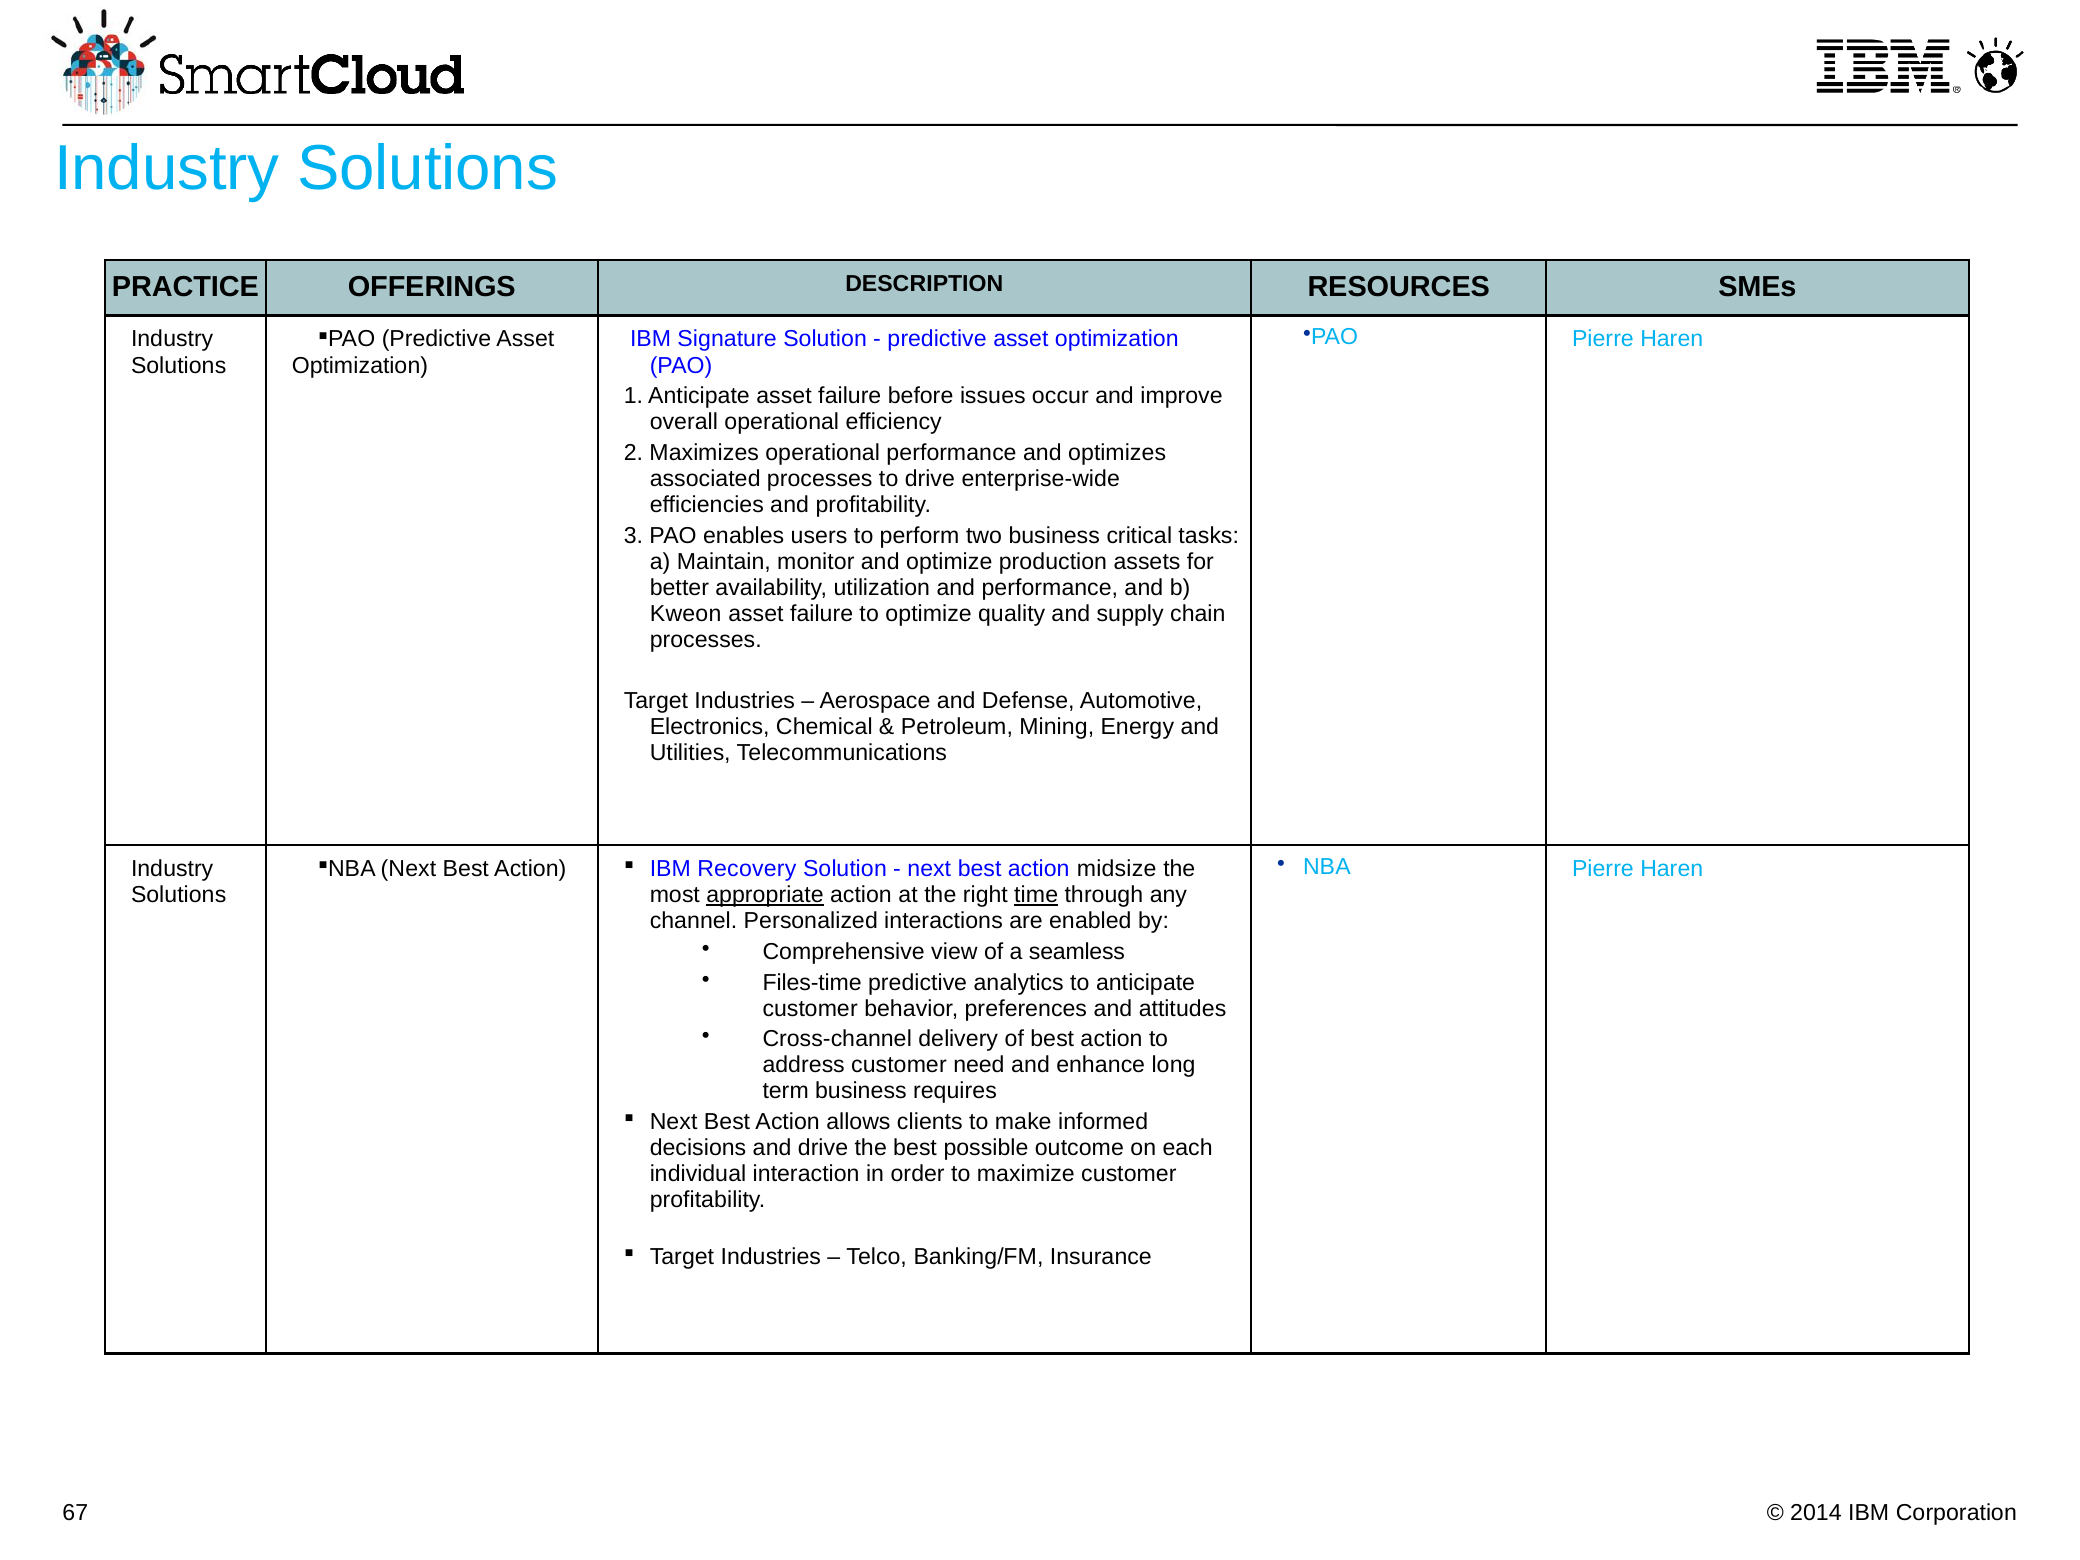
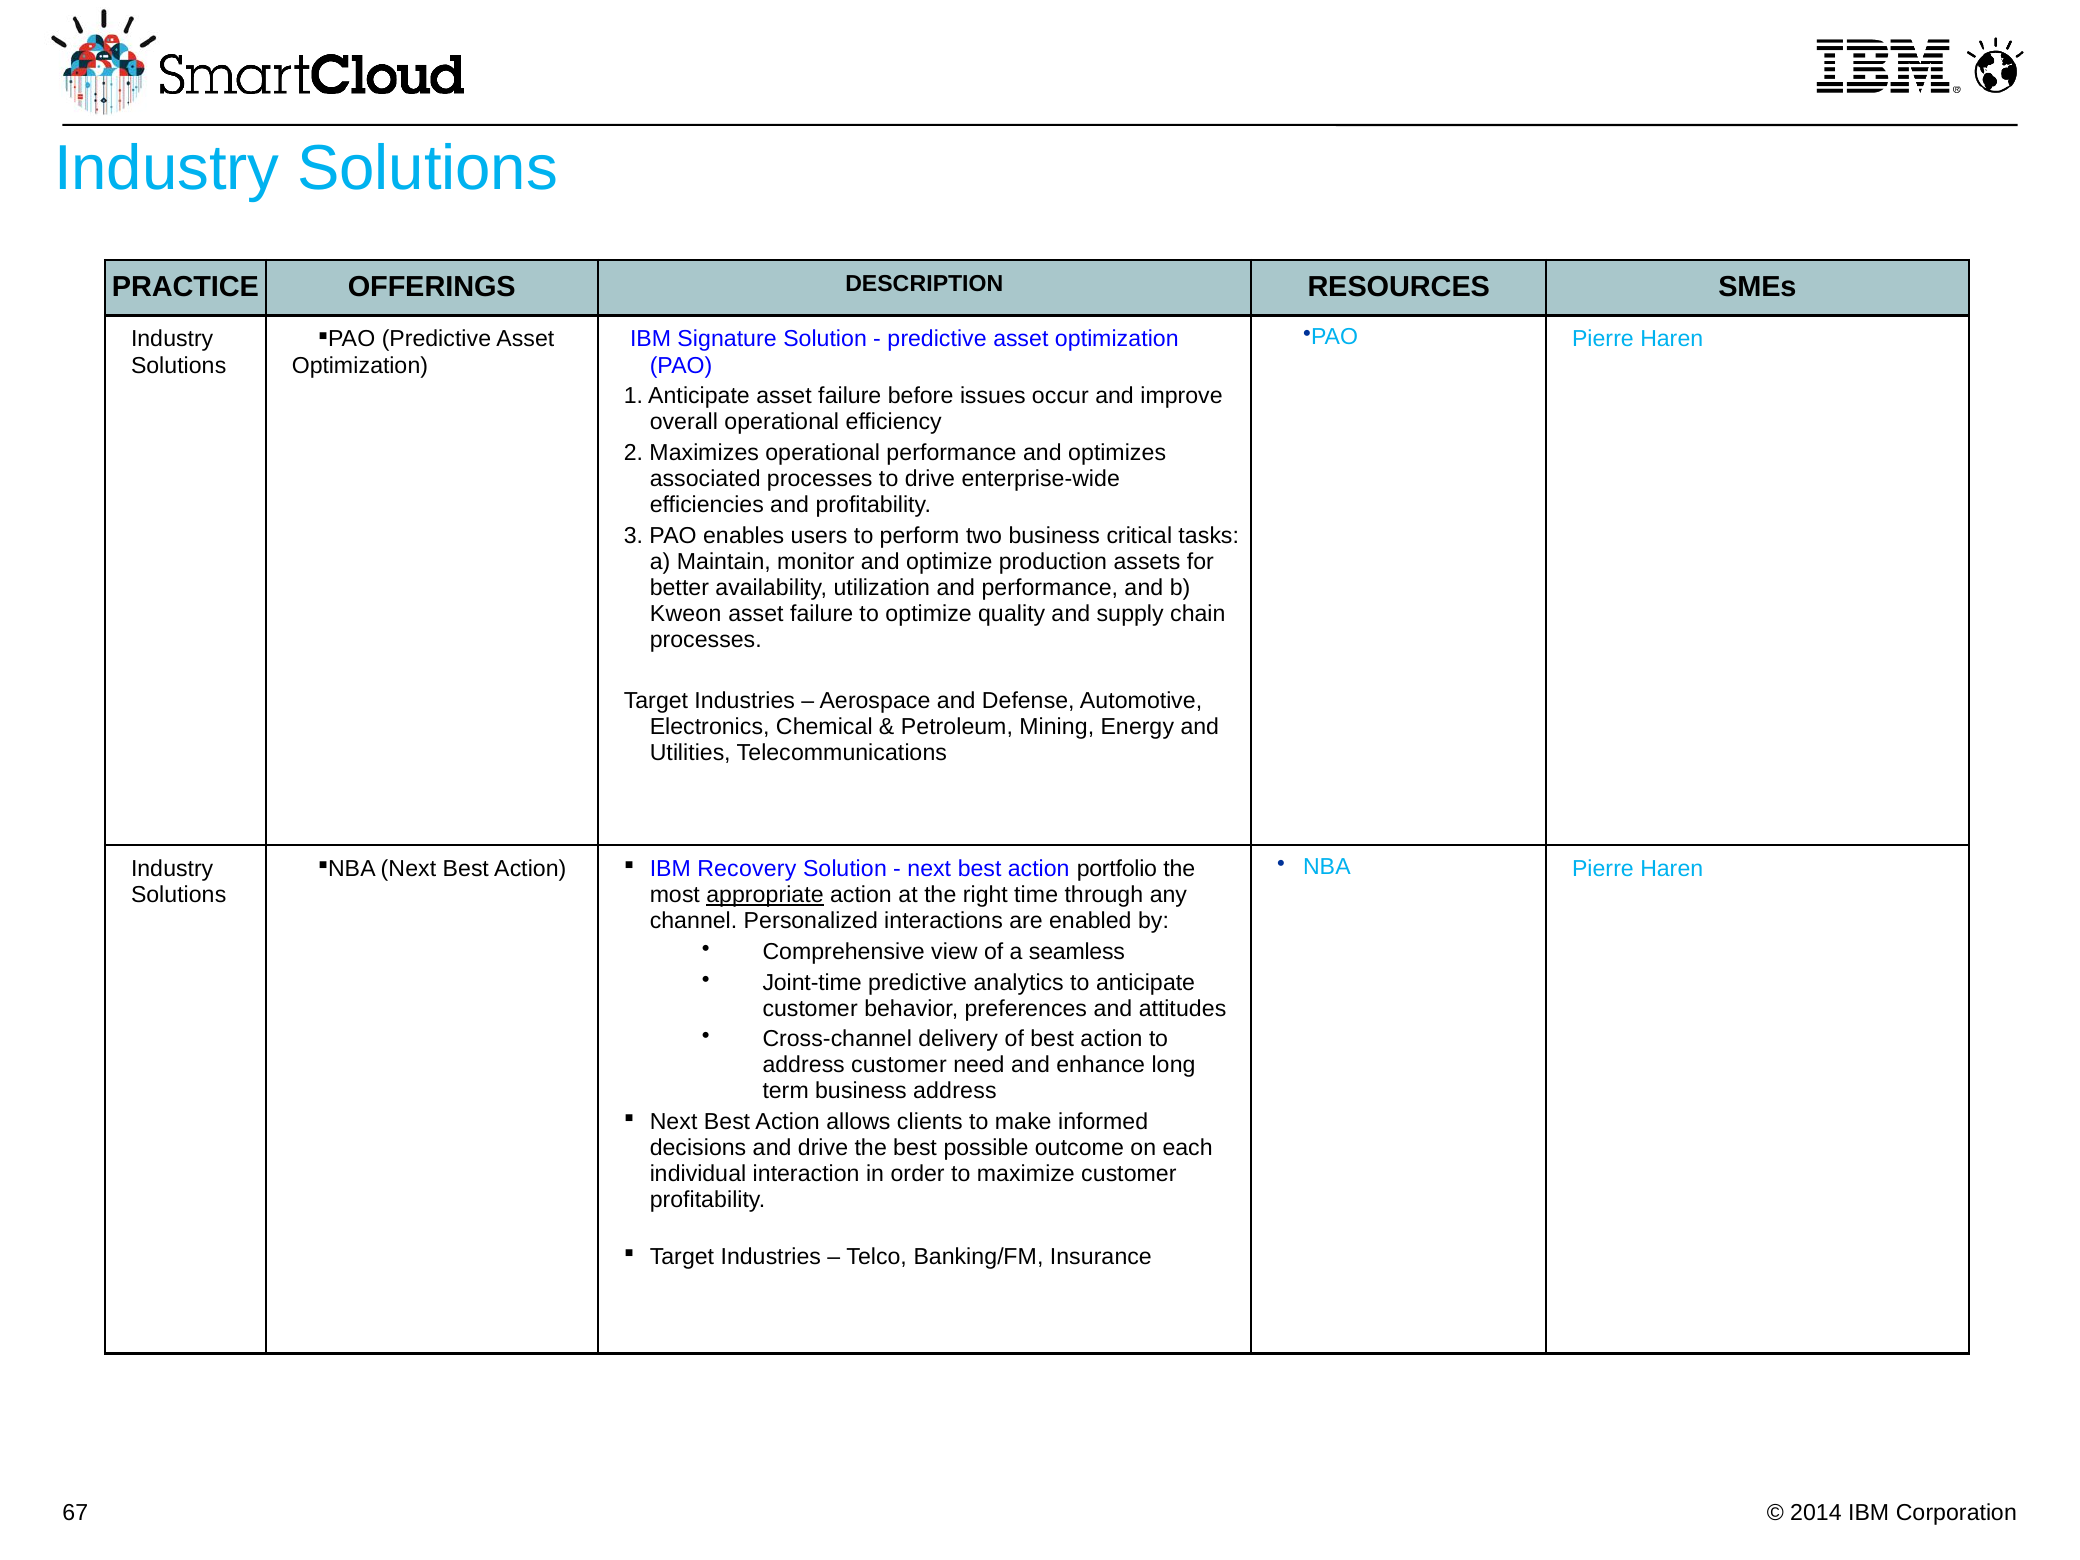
midsize: midsize -> portfolio (1117, 869)
time underline: present -> none (1036, 895)
Files-time: Files-time -> Joint-time (812, 982)
business requires: requires -> address (955, 1091)
